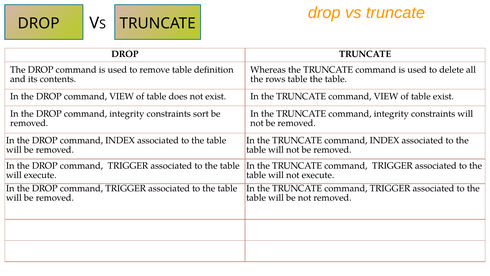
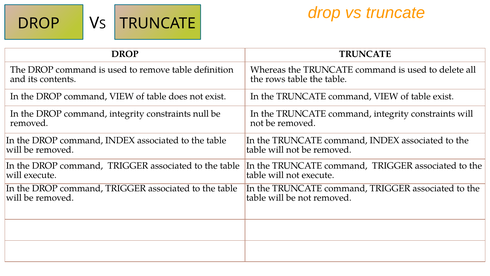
sort: sort -> null (201, 114)
